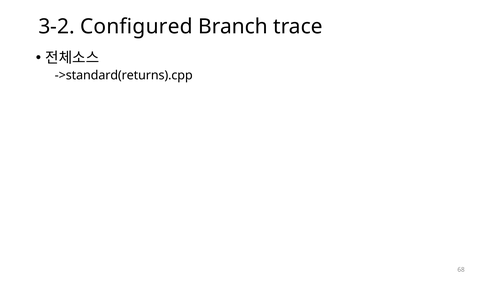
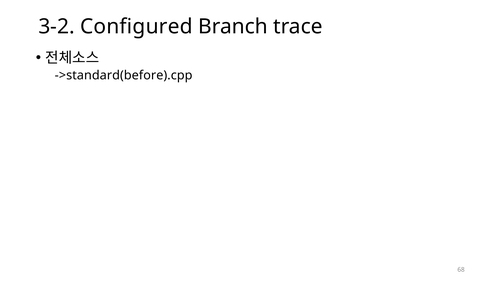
->standard(returns).cpp: ->standard(returns).cpp -> ->standard(before).cpp (124, 75)
